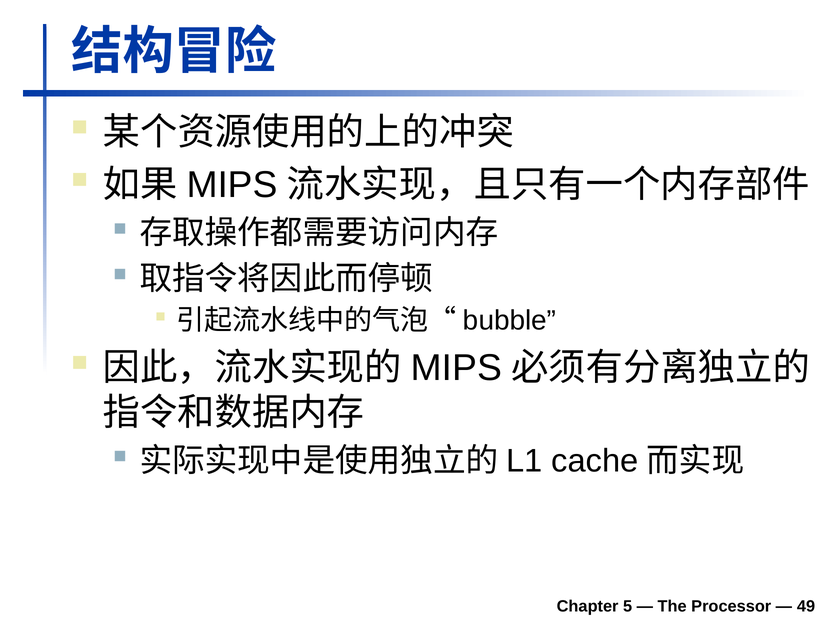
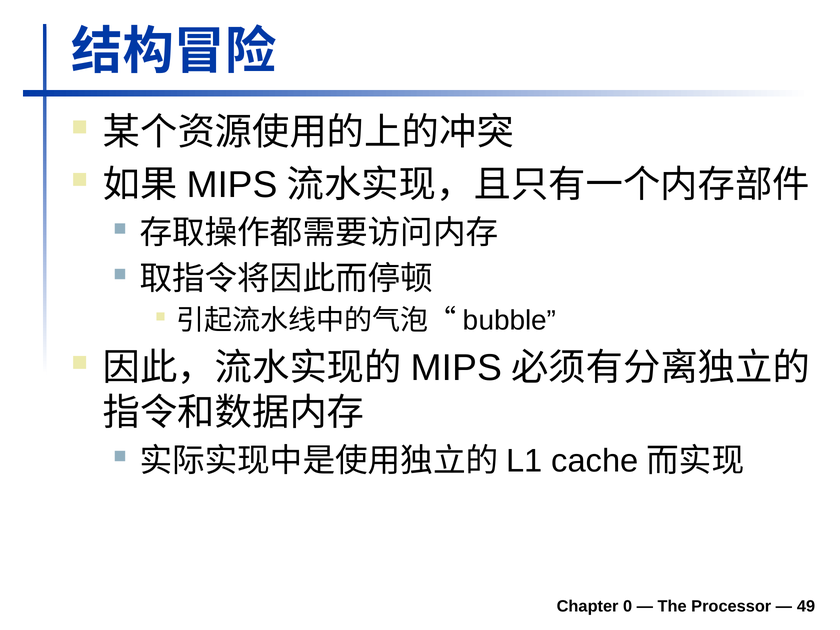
5: 5 -> 0 (628, 606)
